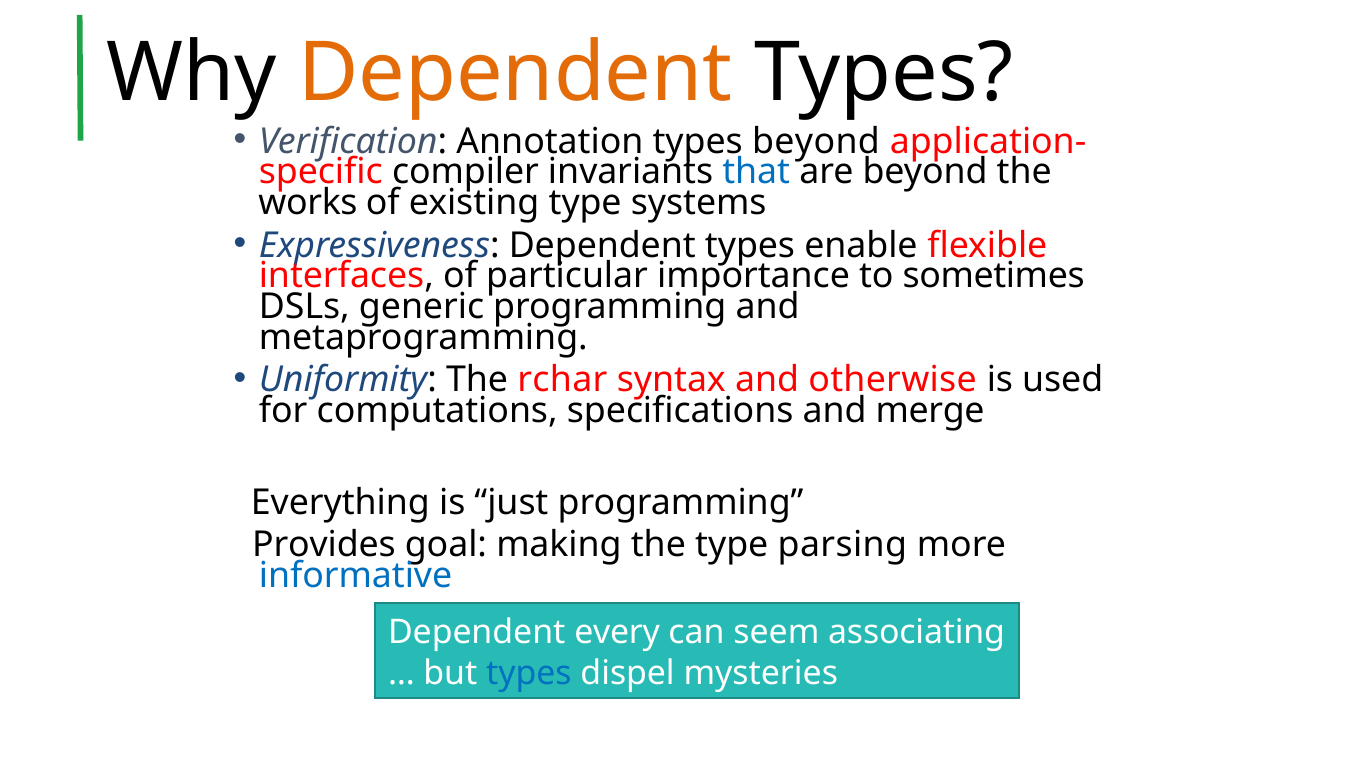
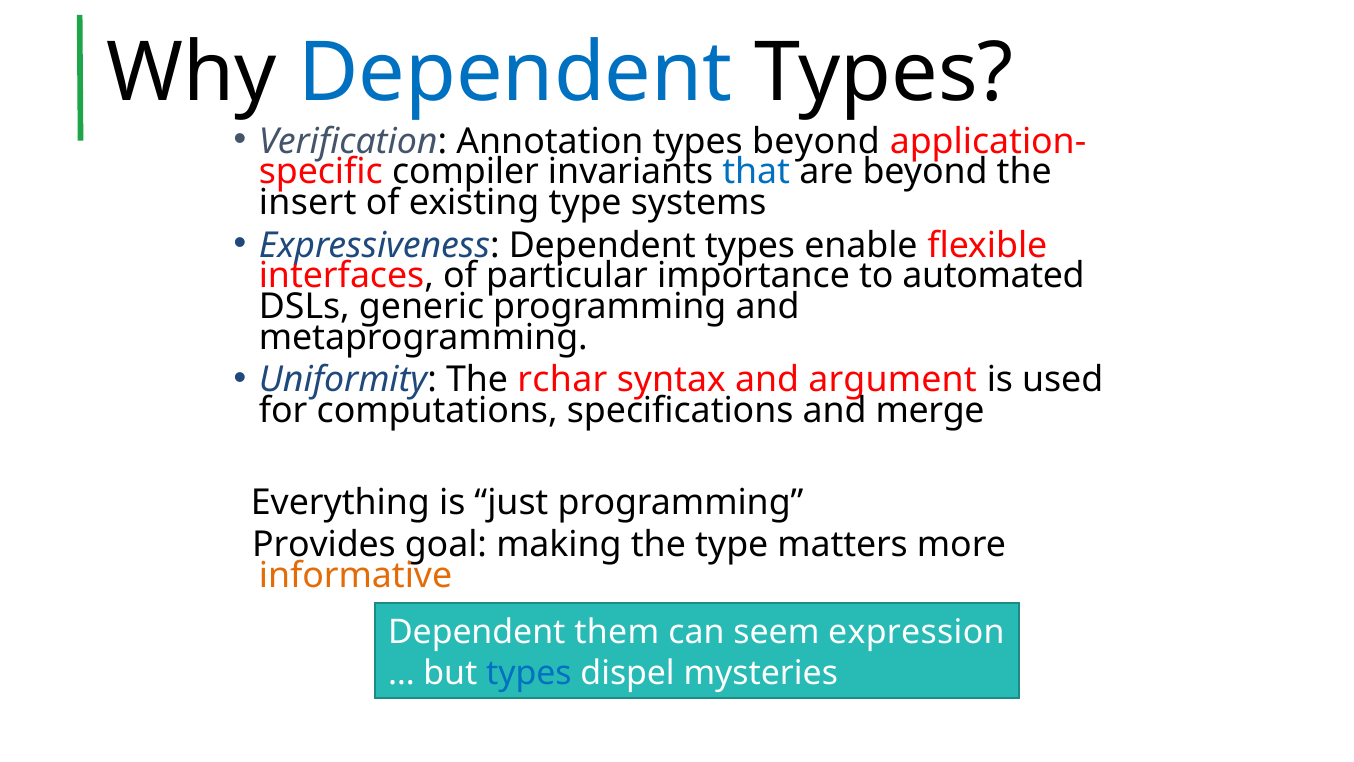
Dependent colour: orange -> blue (515, 73)
works: works -> insert (308, 203)
sometimes: sometimes -> automated (994, 276)
otherwise: otherwise -> argument (893, 380)
parsing: parsing -> matters (843, 545)
informative colour: blue -> orange (356, 576)
every: every -> them (617, 632)
associating: associating -> expression (916, 632)
